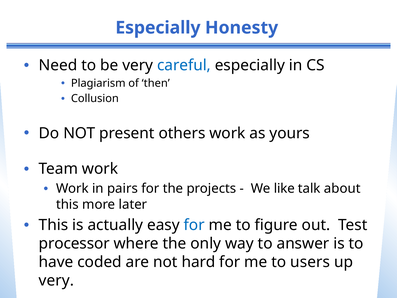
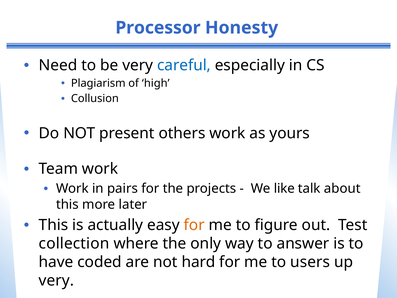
Especially: Especially -> Processor (158, 28)
then: then -> high (156, 83)
for colour: blue -> orange (194, 225)
processor: processor -> collection (74, 243)
